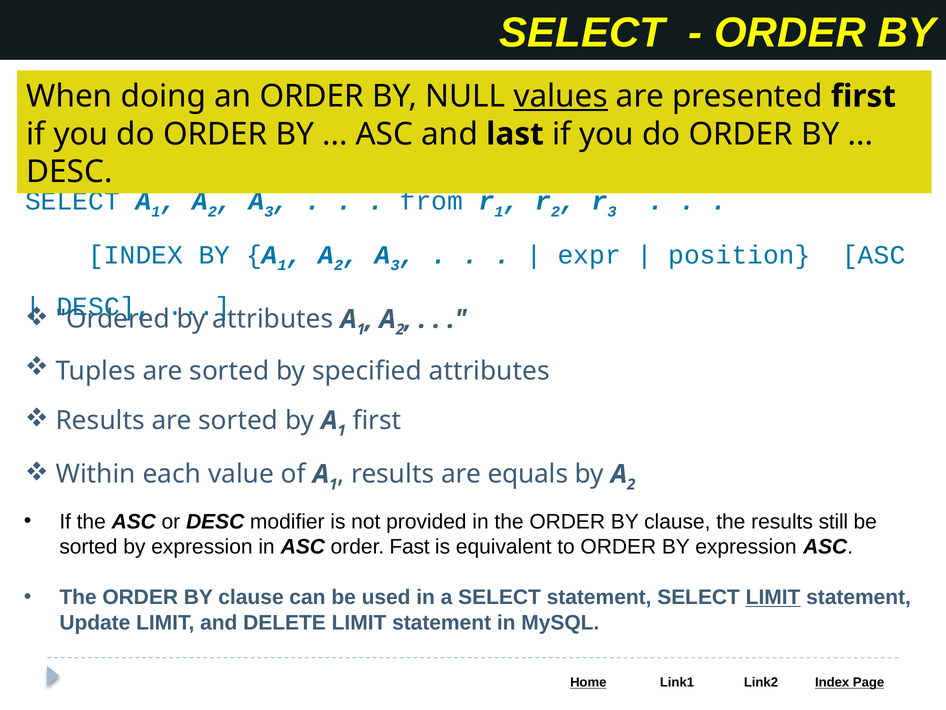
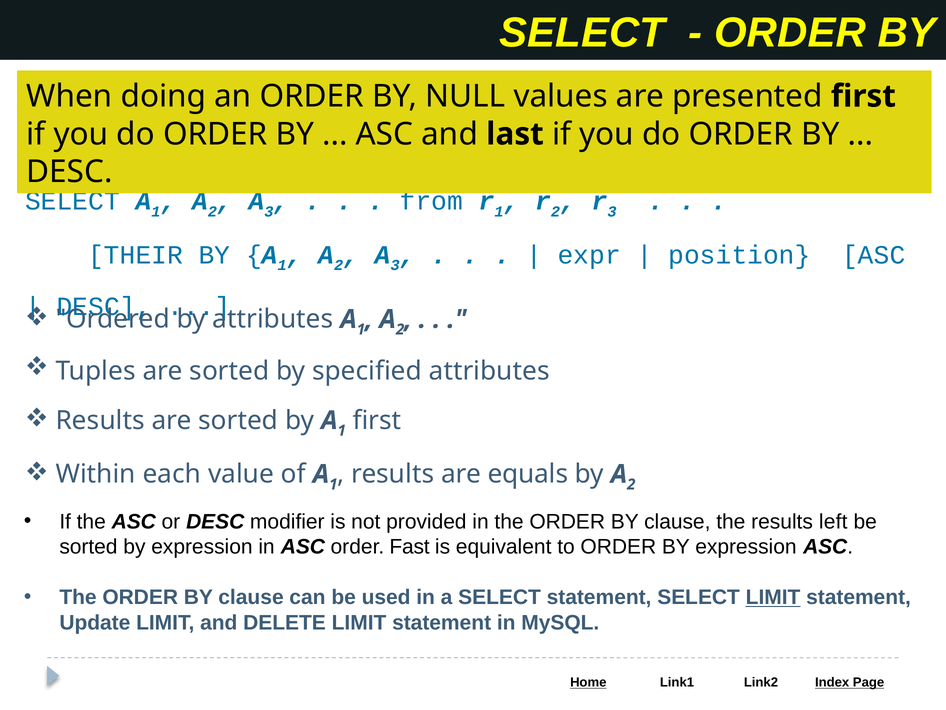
values underline: present -> none (561, 96)
INDEX: INDEX -> THEIR (136, 255)
still: still -> left (833, 521)
